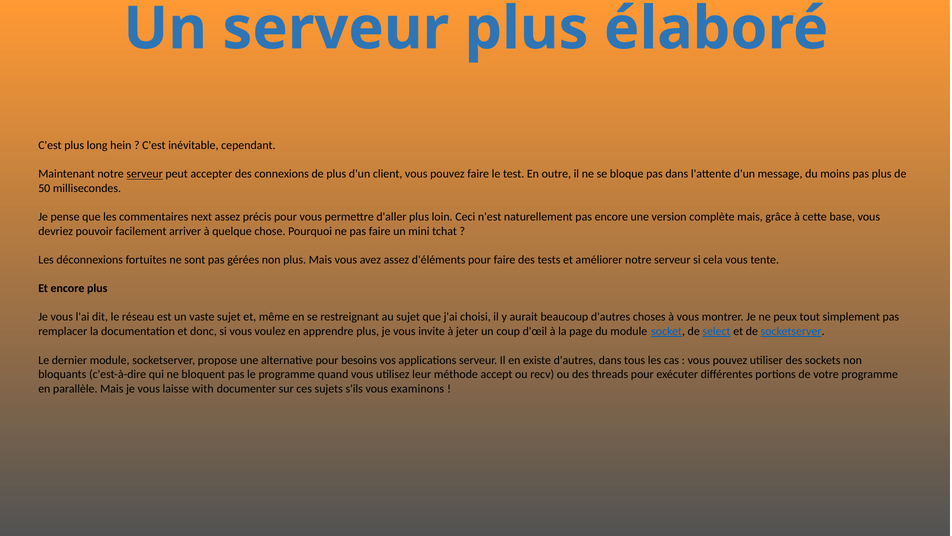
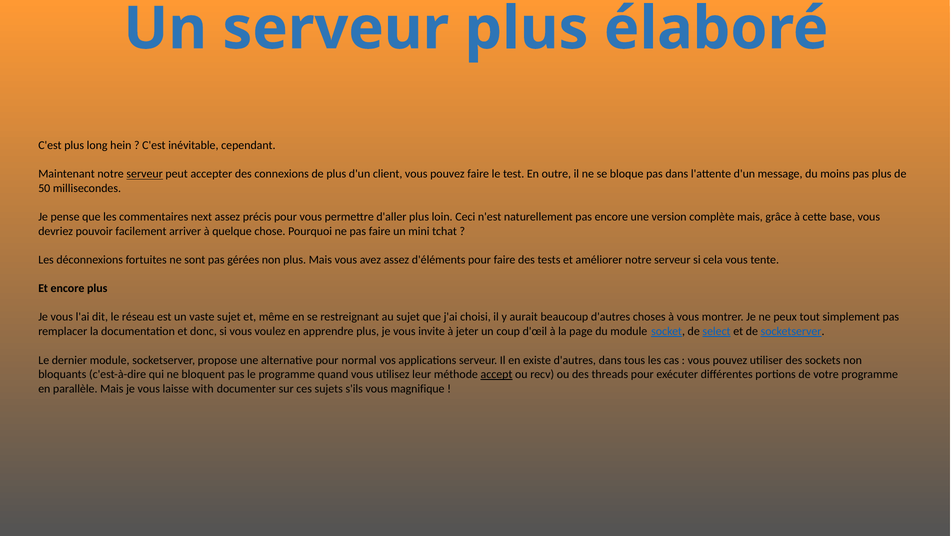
besoins: besoins -> normal (359, 360)
accept underline: none -> present (497, 374)
examinons: examinons -> magnifique (418, 388)
